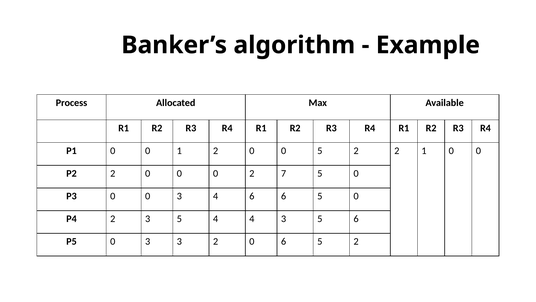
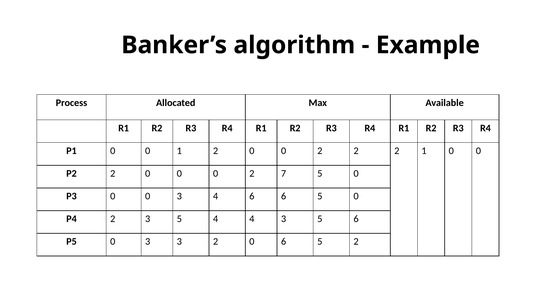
2 0 0 5: 5 -> 2 (320, 151)
